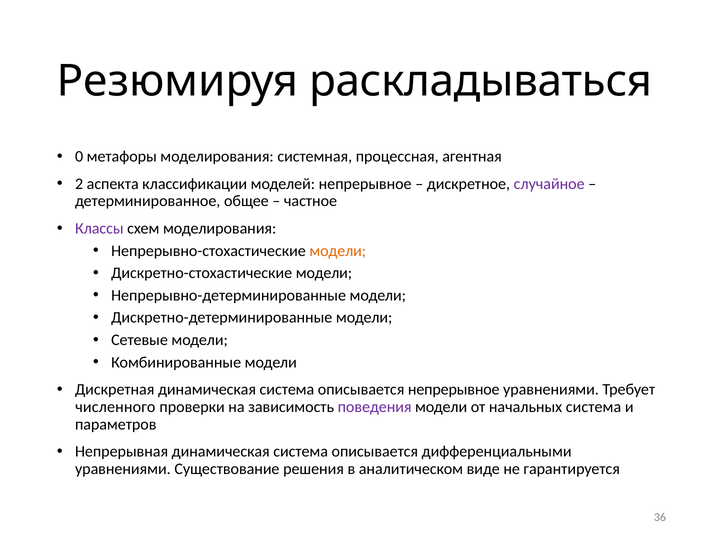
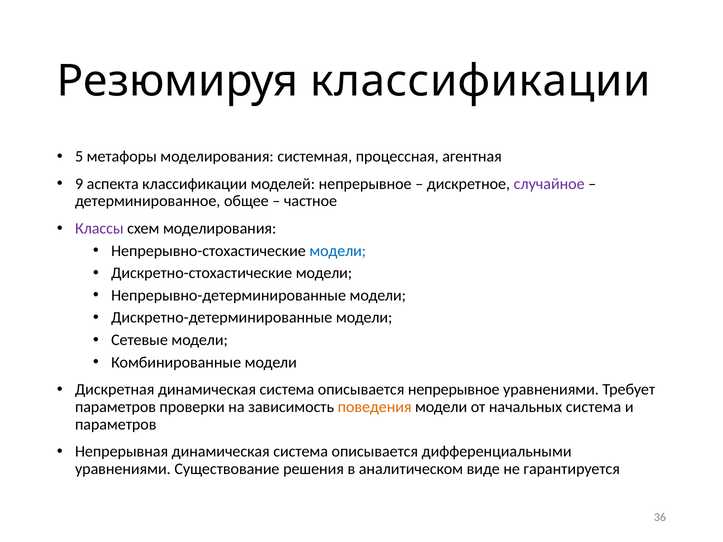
Резюмируя раскладываться: раскладываться -> классификации (480, 81)
0: 0 -> 5 (79, 157)
2: 2 -> 9 (79, 184)
модели colour: orange -> blue (338, 251)
численного: численного -> параметров (115, 407)
поведения colour: purple -> orange (375, 407)
